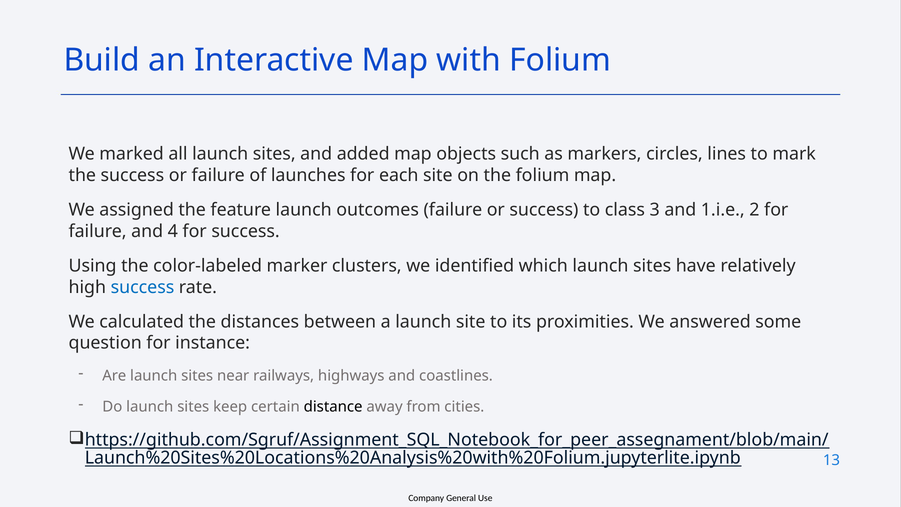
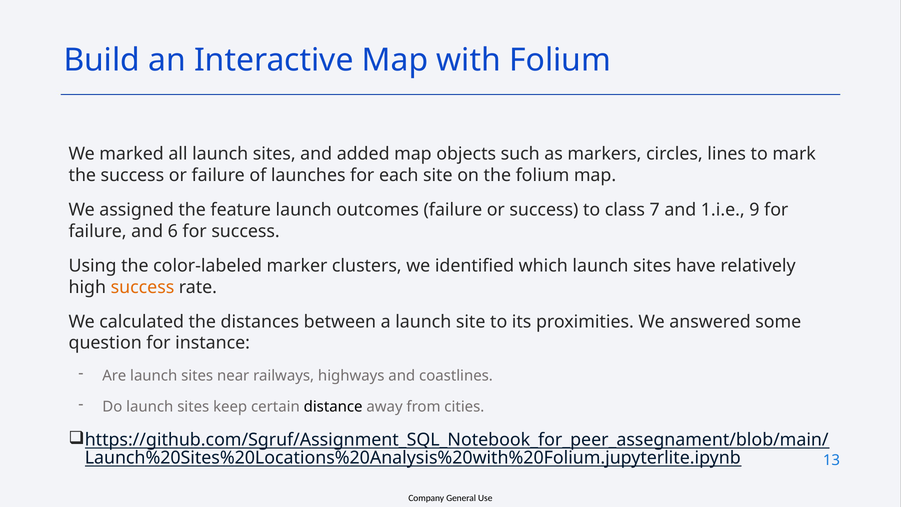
3: 3 -> 7 (655, 210)
2: 2 -> 9 (754, 210)
4: 4 -> 6 (173, 231)
success colour: blue -> orange (142, 287)
